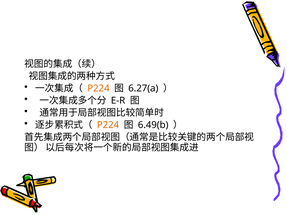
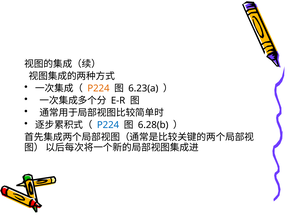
6.27(a: 6.27(a -> 6.23(a (143, 88)
P224 colour: orange -> blue (108, 125)
6.49(b: 6.49(b -> 6.28(b (153, 125)
